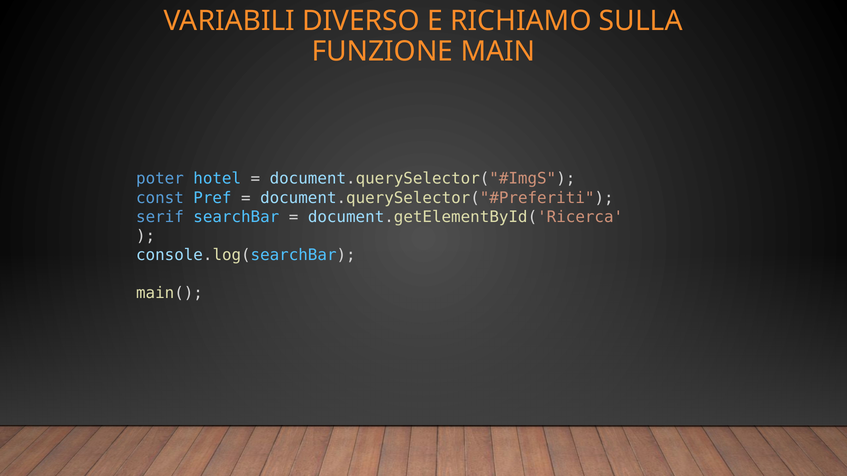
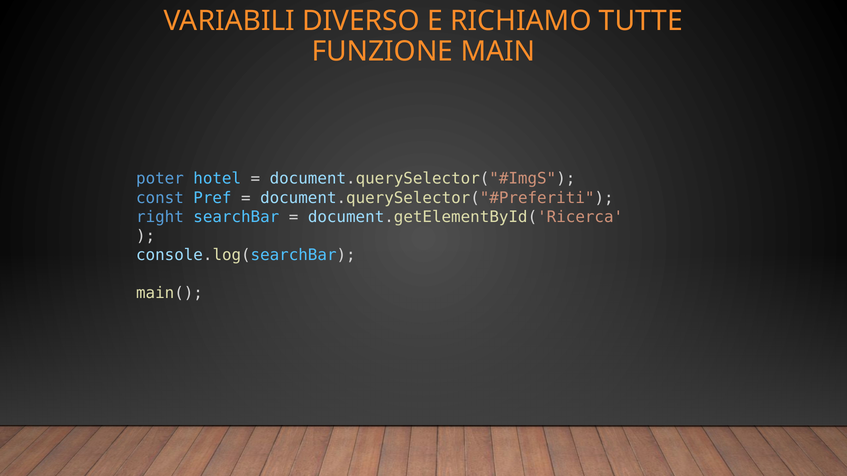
SULLA: SULLA -> TUTTE (641, 21)
serif: serif -> right (160, 217)
